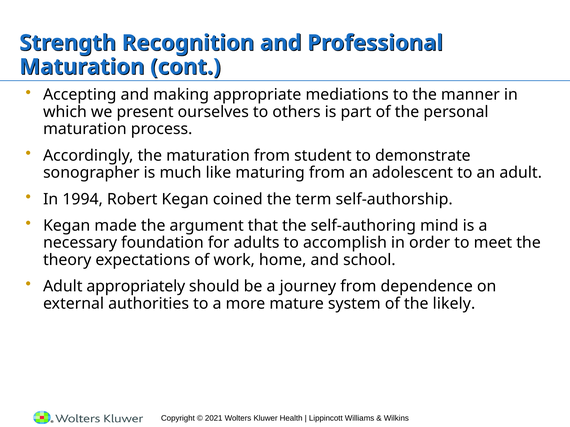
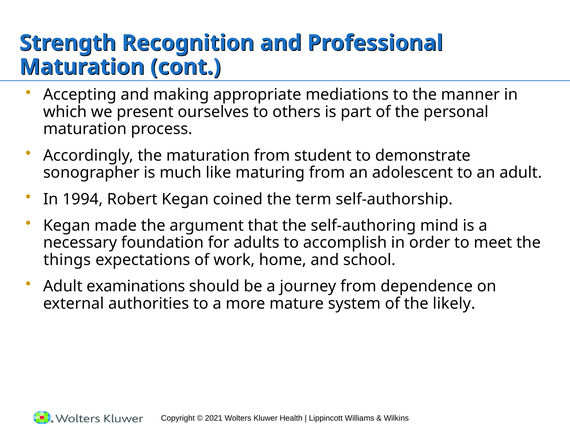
theory: theory -> things (67, 260)
appropriately: appropriately -> examinations (136, 287)
